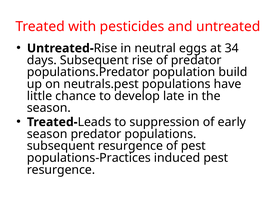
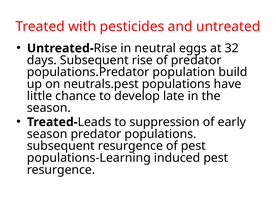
34: 34 -> 32 (232, 48)
populations-Practices: populations-Practices -> populations-Learning (89, 158)
